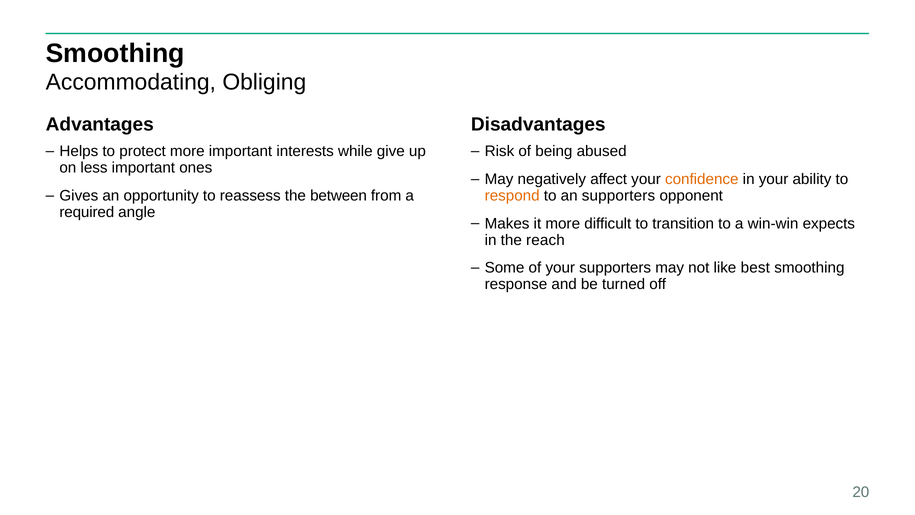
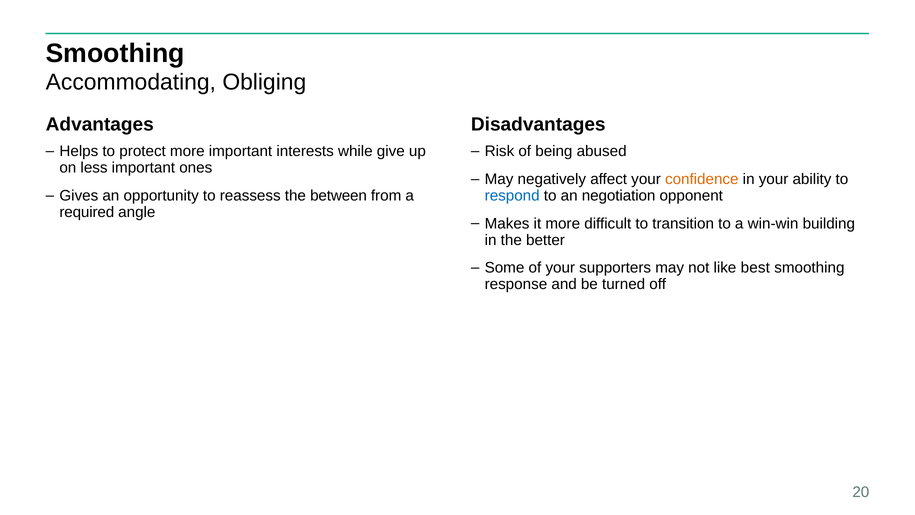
respond colour: orange -> blue (512, 196)
an supporters: supporters -> negotiation (619, 196)
expects: expects -> building (829, 223)
reach: reach -> better (545, 240)
